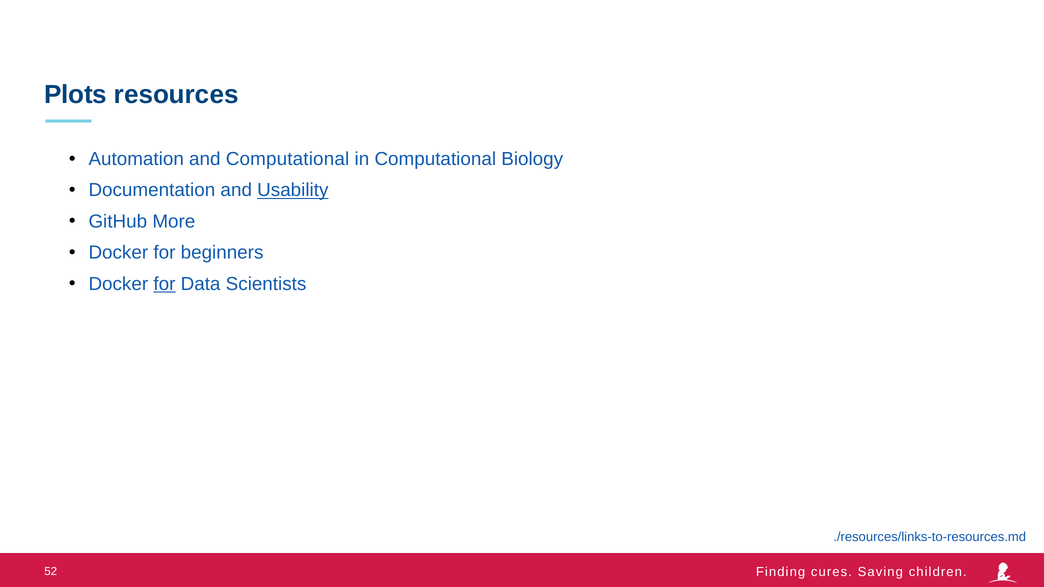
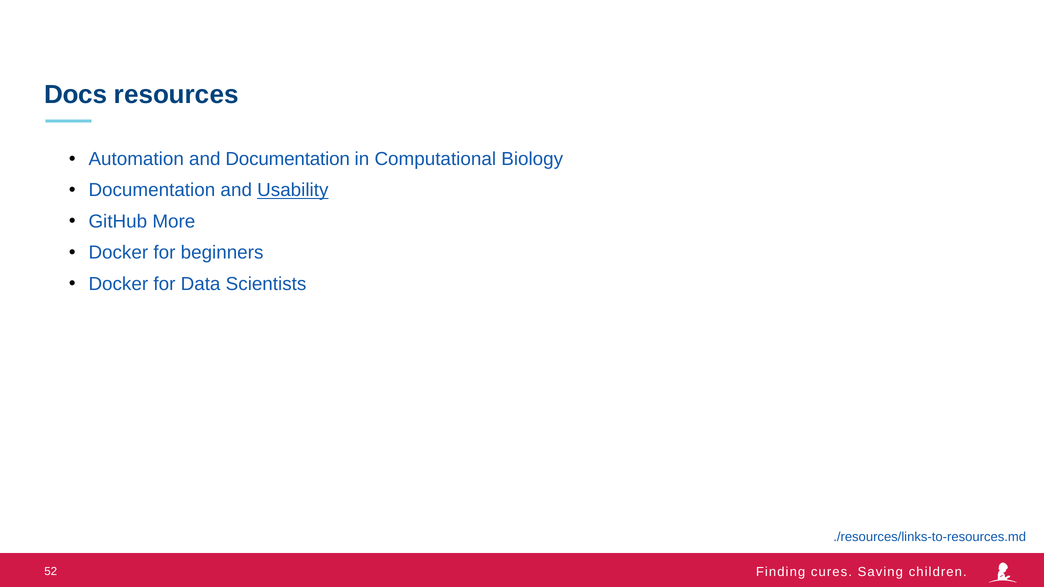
Plots: Plots -> Docs (76, 95)
and Computational: Computational -> Documentation (288, 159)
for underline: present -> none (164, 284)
